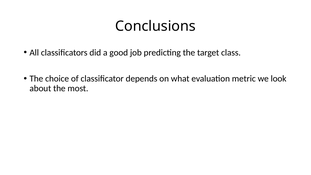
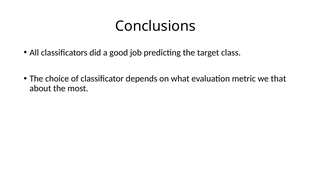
look: look -> that (278, 79)
